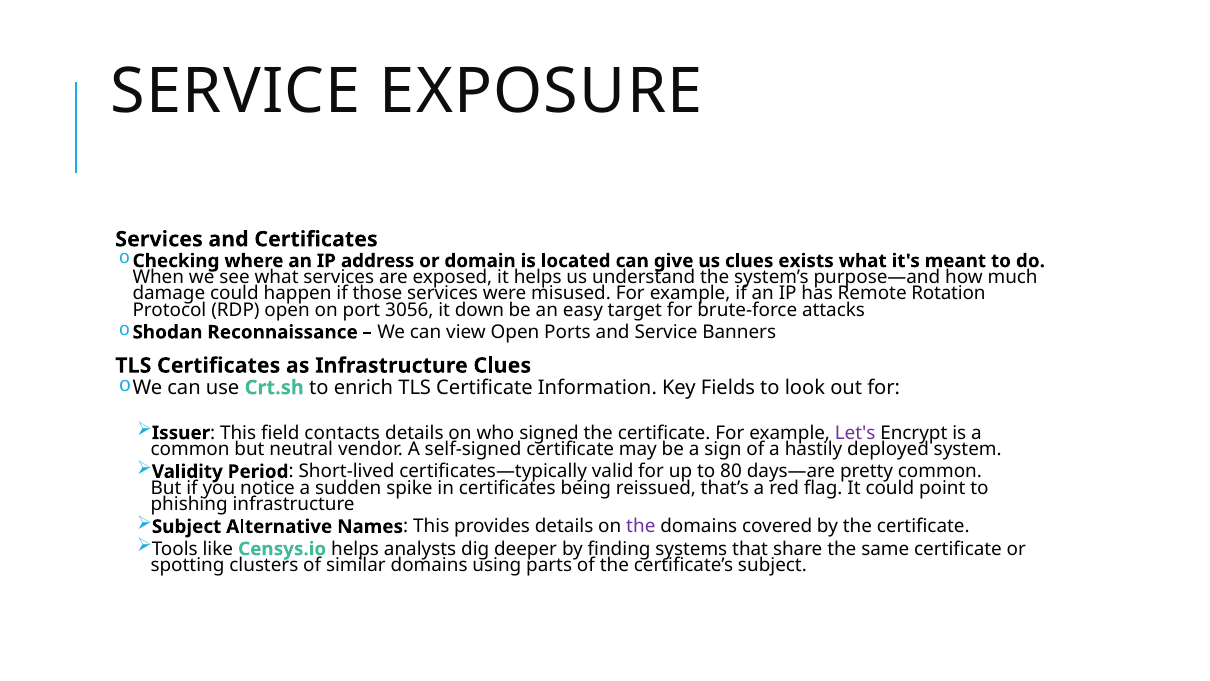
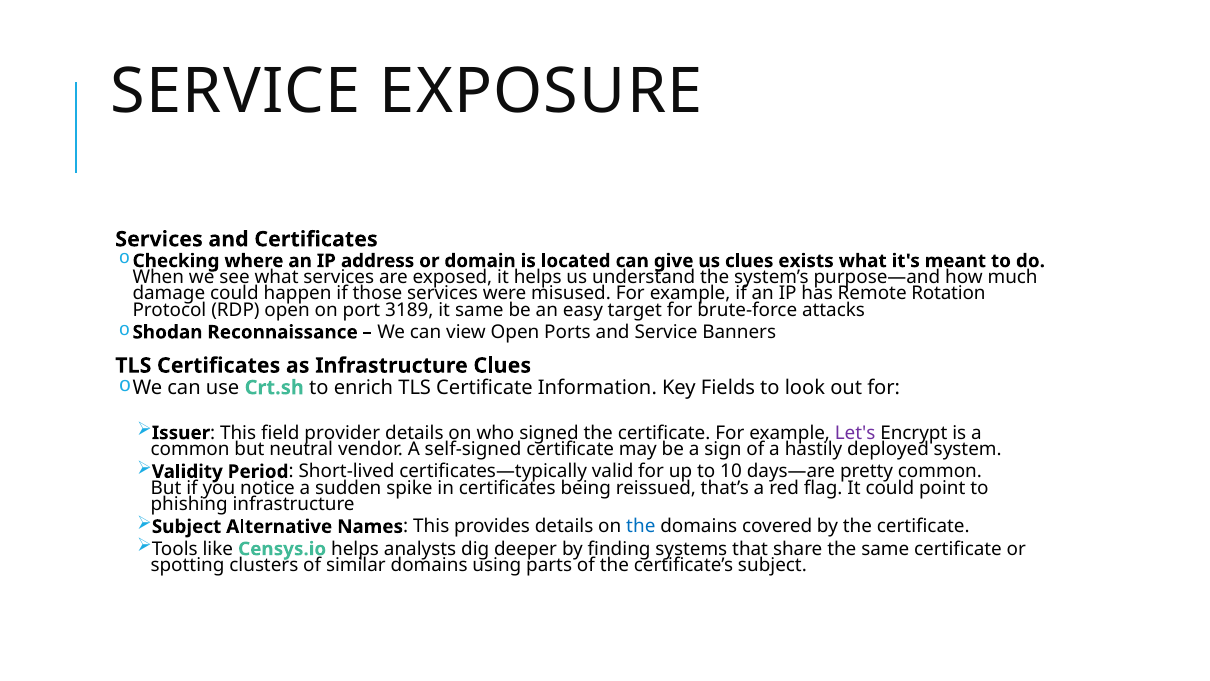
3056: 3056 -> 3189 (409, 310)
it down: down -> same (479, 310)
contacts: contacts -> provider (342, 433)
80: 80 -> 10 (731, 471)
the colour: purple -> blue (641, 526)
